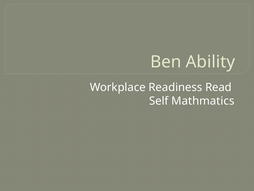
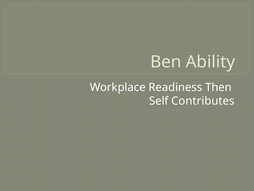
Read: Read -> Then (218, 87)
Mathmatics: Mathmatics -> Contributes (203, 101)
